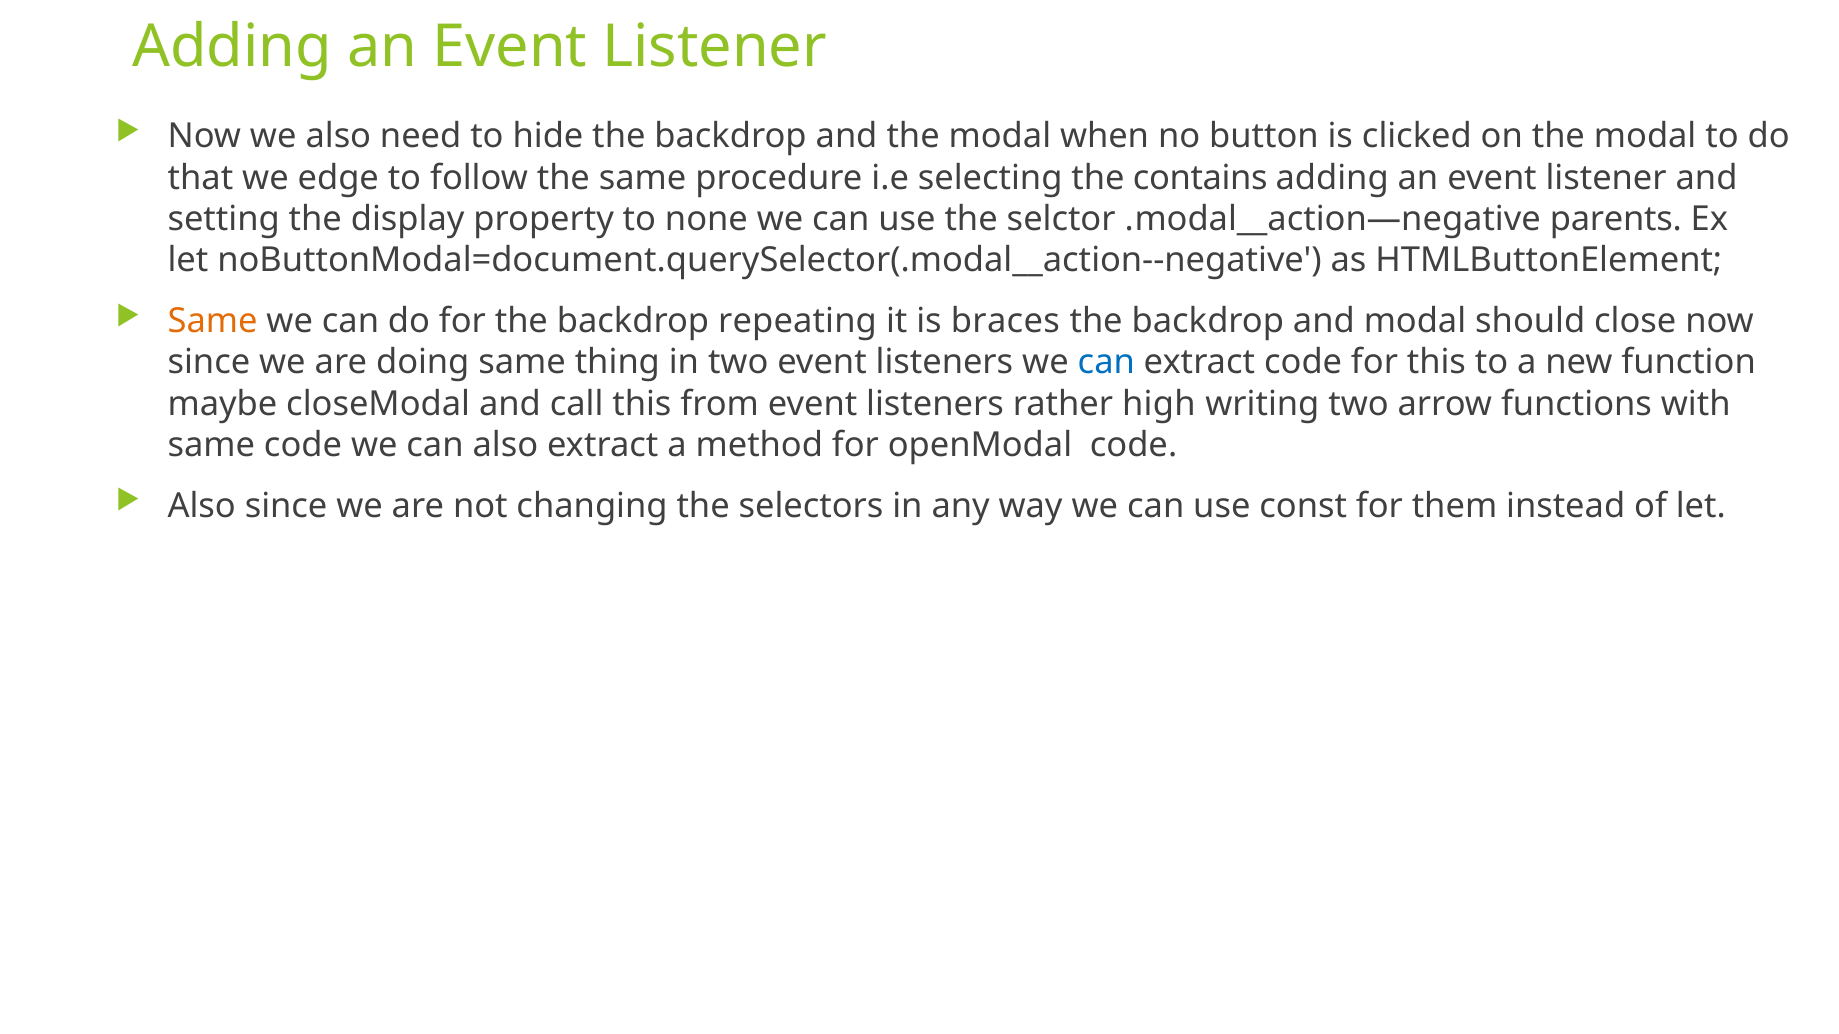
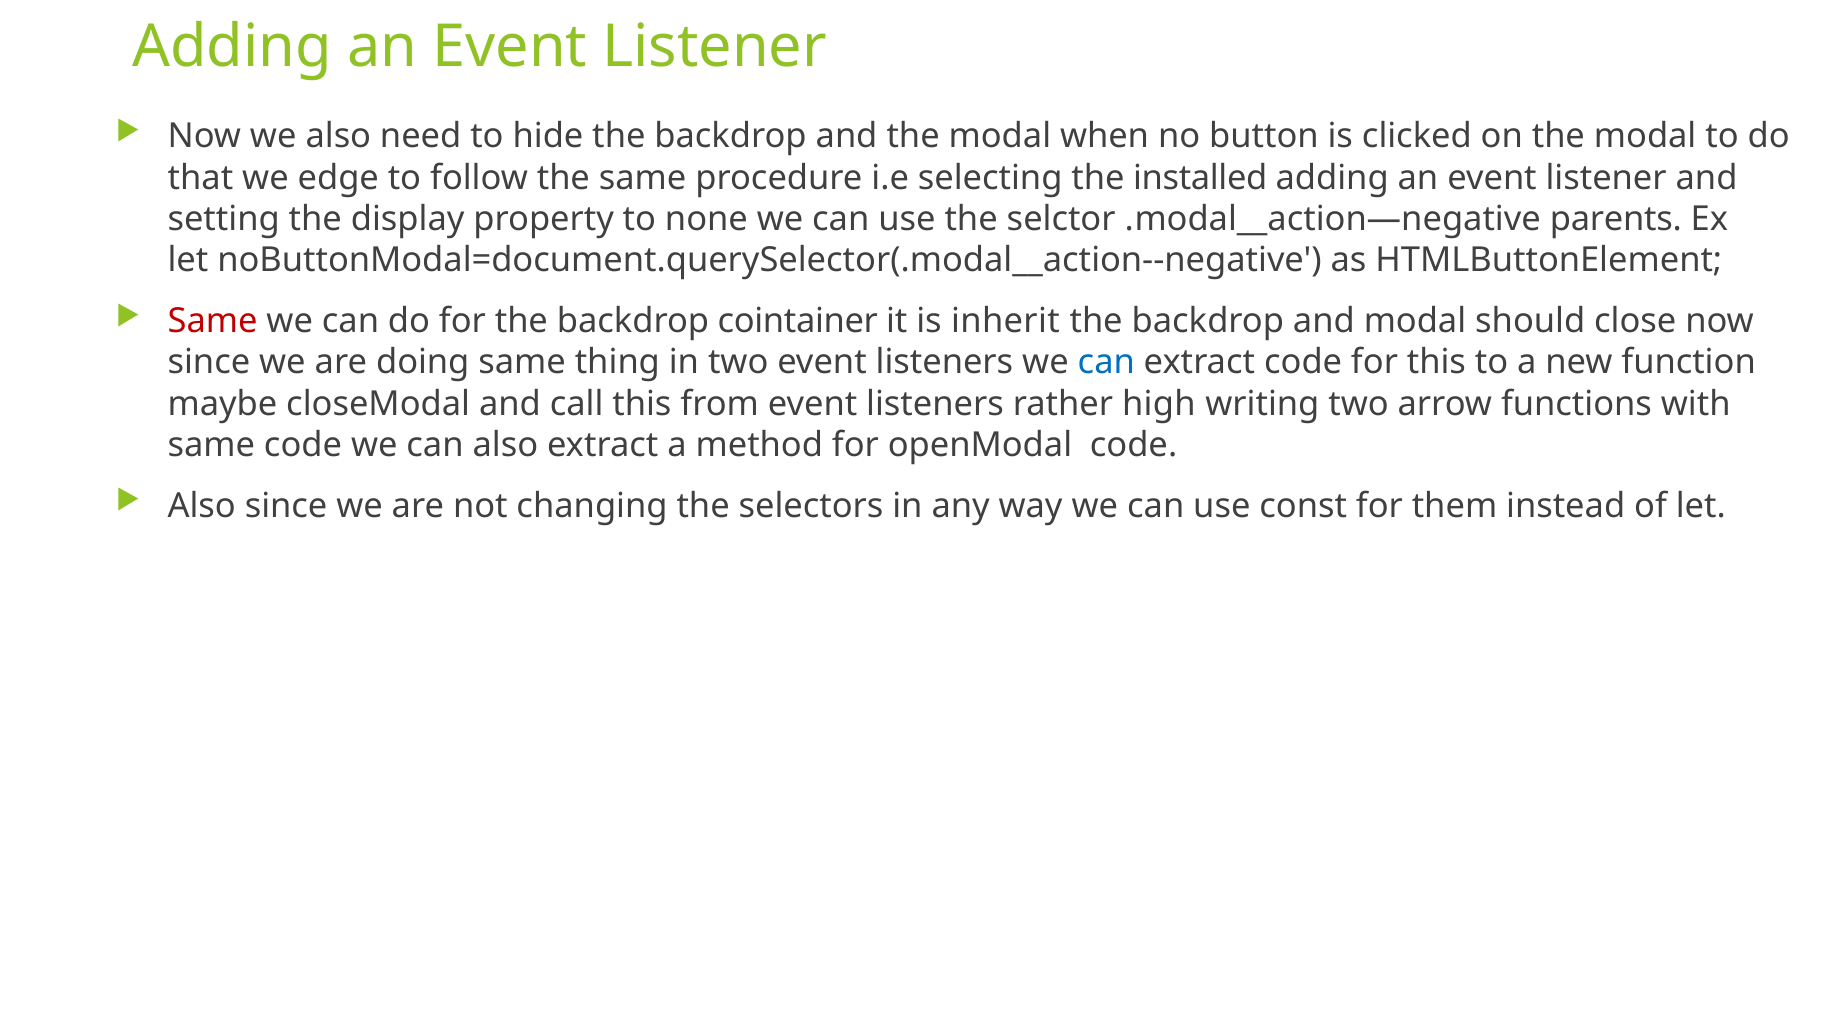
contains: contains -> installed (1200, 178)
Same colour: orange -> red (213, 321)
repeating: repeating -> cointainer (798, 321)
braces: braces -> inherit (1005, 321)
